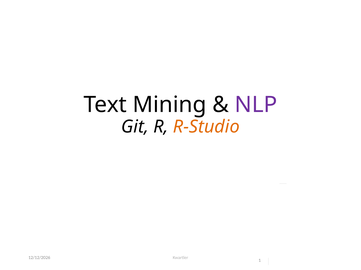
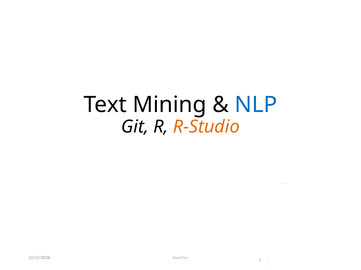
NLP colour: purple -> blue (256, 105)
